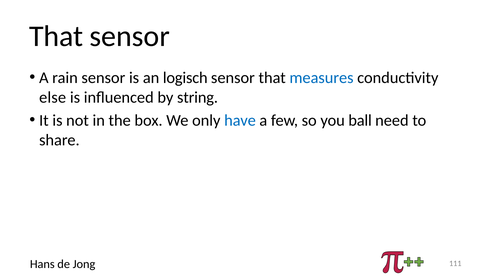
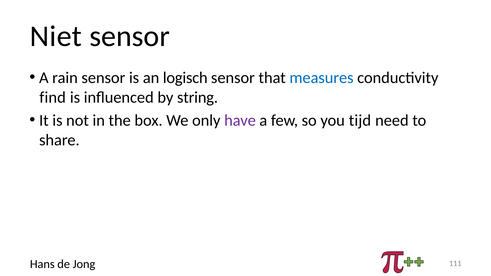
That: That -> Niet (56, 36)
else: else -> find (53, 98)
have colour: blue -> purple (240, 120)
ball: ball -> tijd (360, 120)
